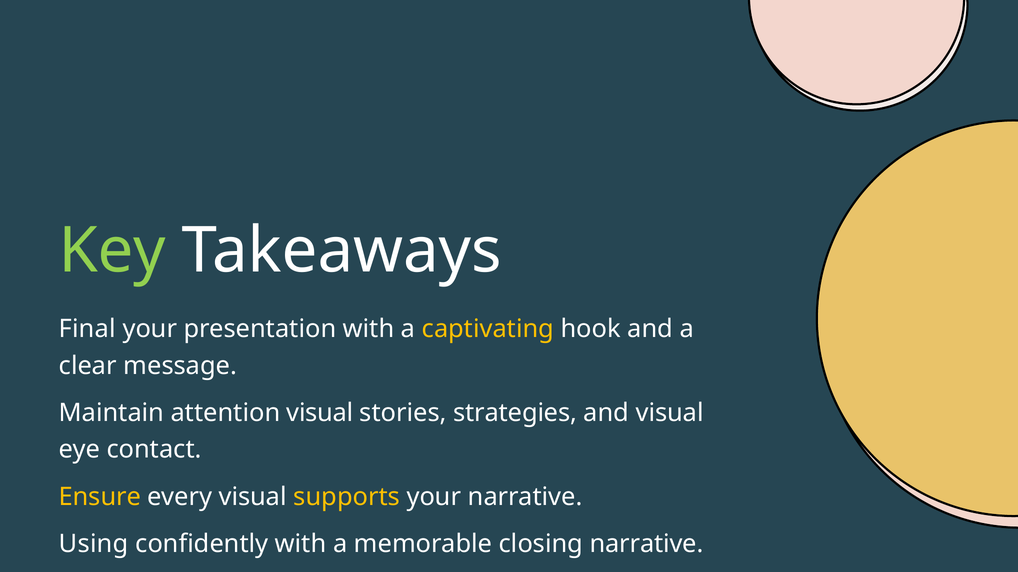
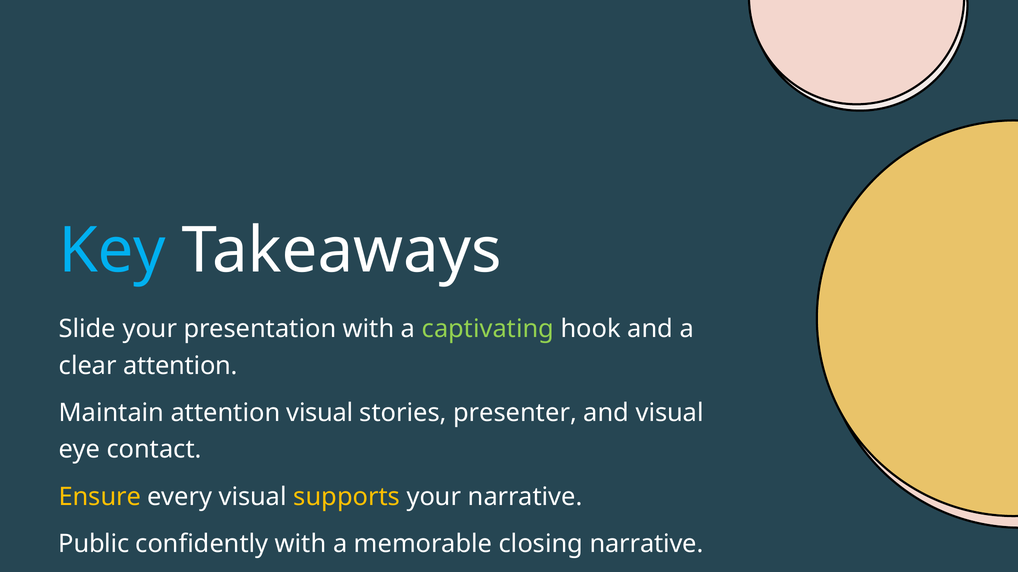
Key colour: light green -> light blue (112, 251)
Final: Final -> Slide (87, 329)
captivating colour: yellow -> light green (488, 329)
clear message: message -> attention (180, 366)
strategies: strategies -> presenter (515, 413)
Using: Using -> Public (94, 544)
